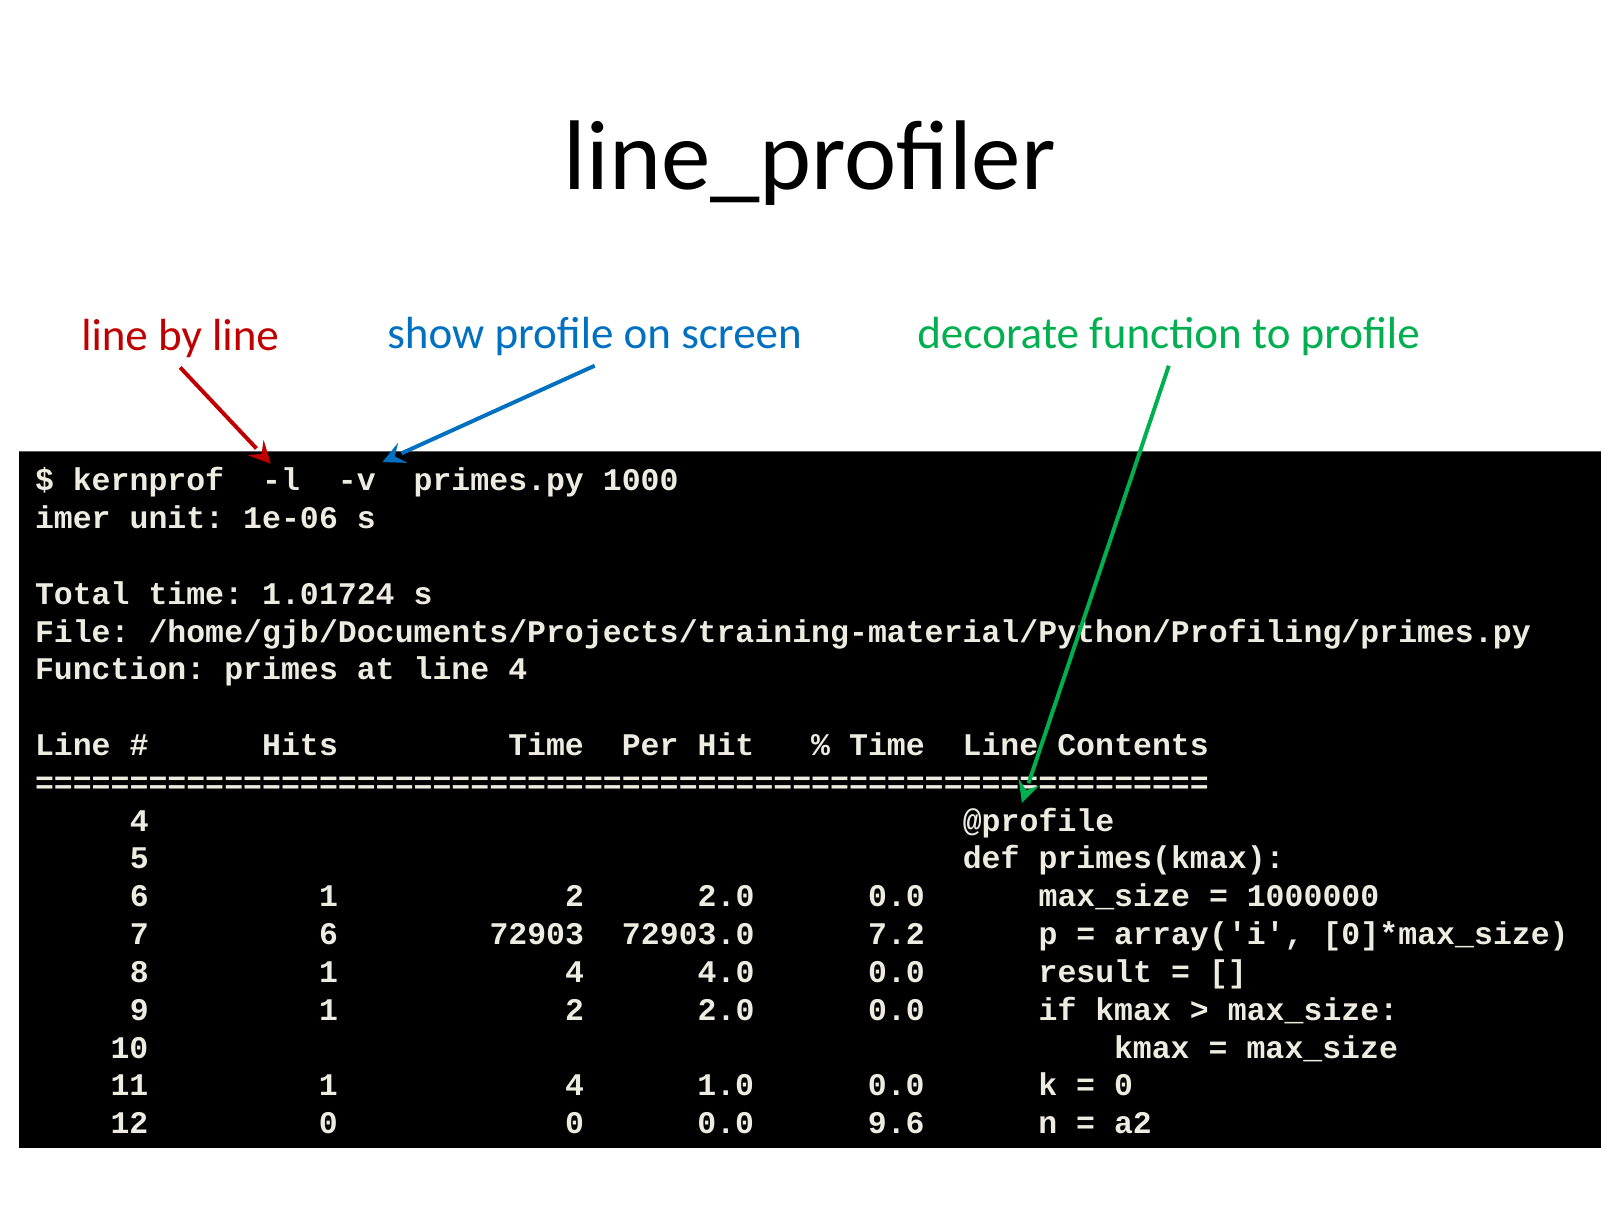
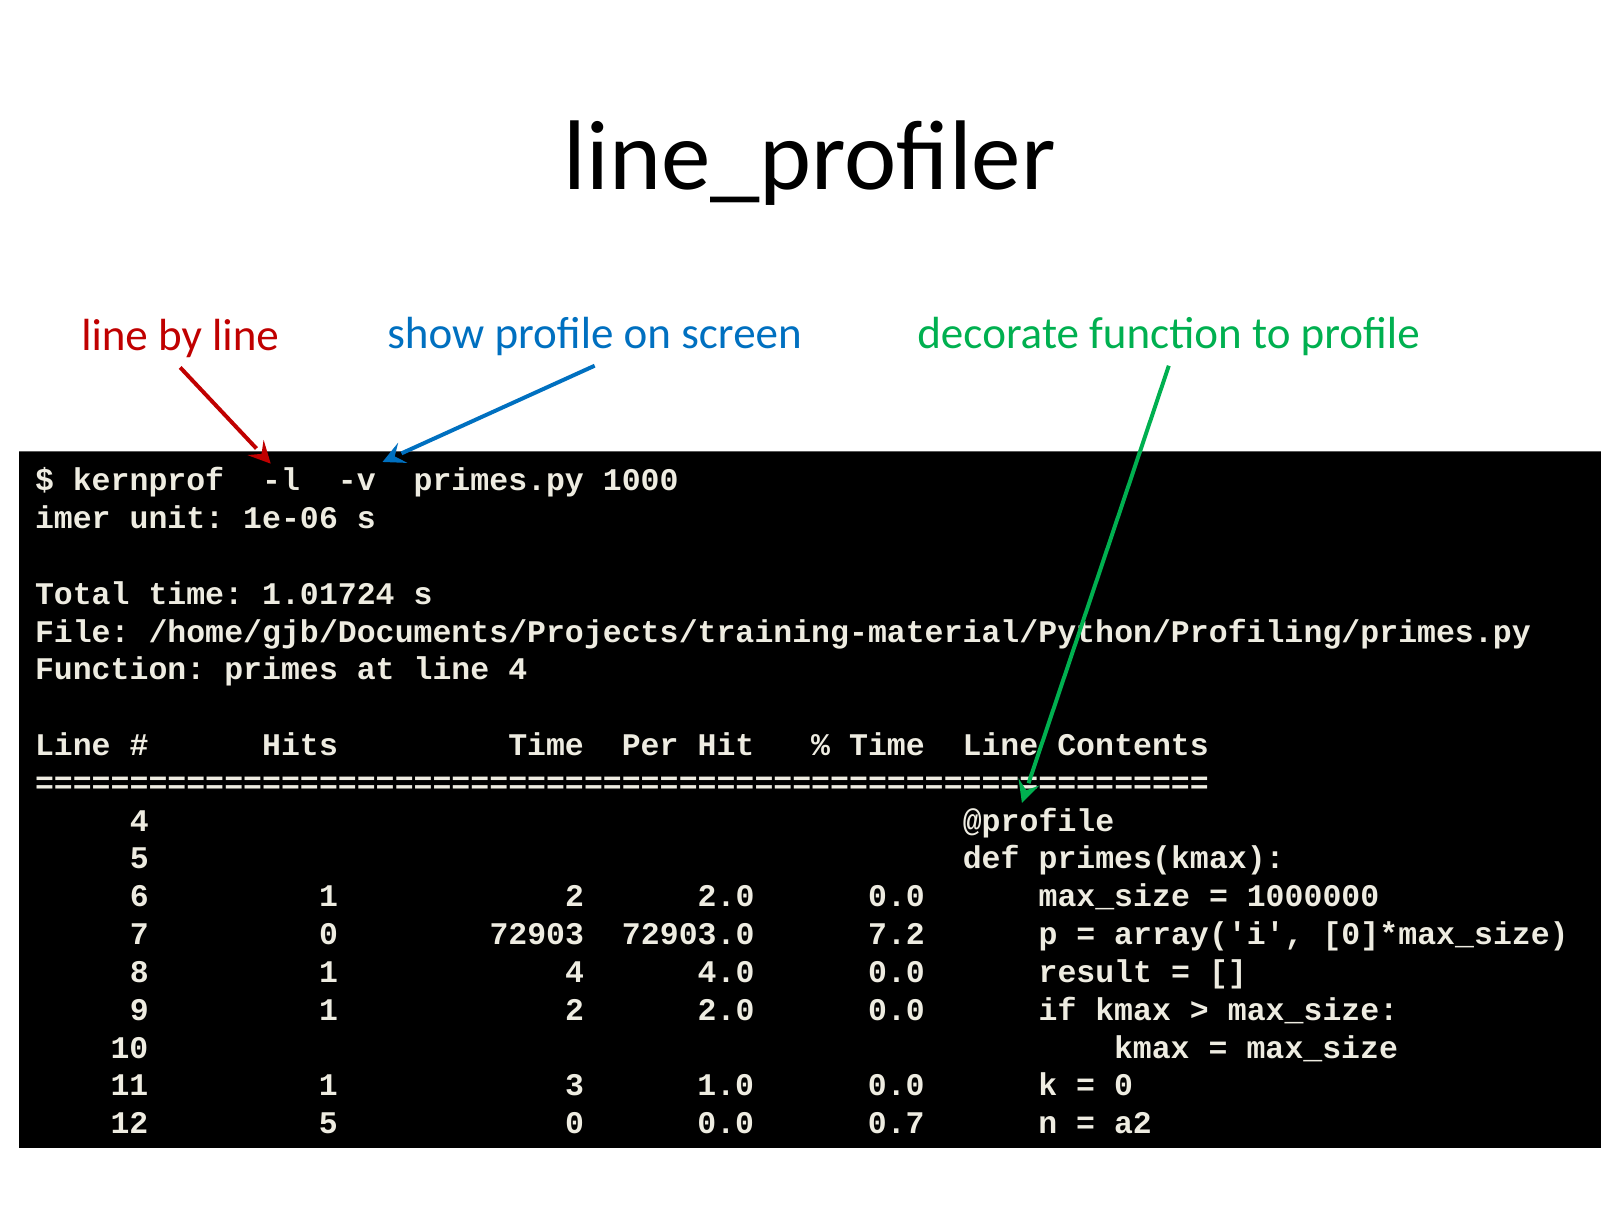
7 6: 6 -> 0 (329, 934)
11 1 4: 4 -> 3 (574, 1086)
12 0: 0 -> 5 (328, 1123)
9.6: 9.6 -> 0.7 (896, 1123)
